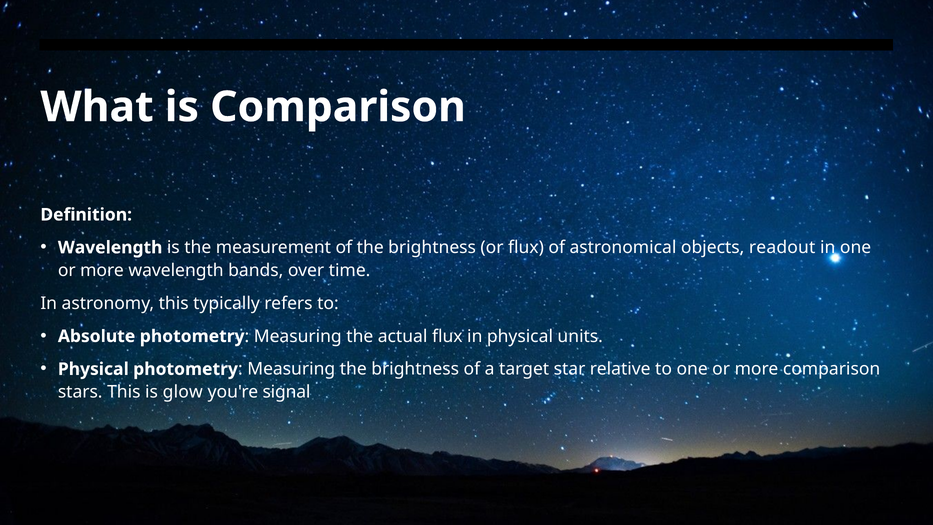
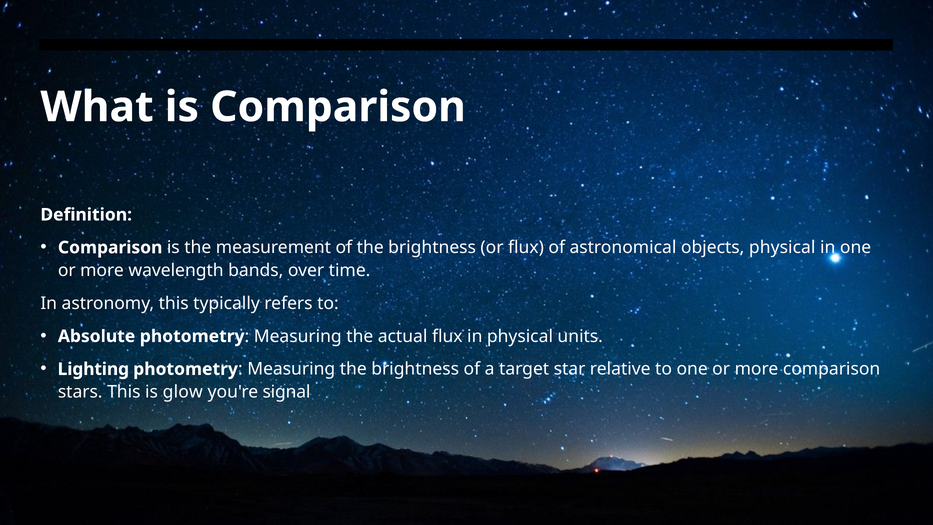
Wavelength: Wavelength -> Comparison (110, 247)
objects readout: readout -> physical (782, 247)
Physical: Physical -> Lighting (93, 369)
